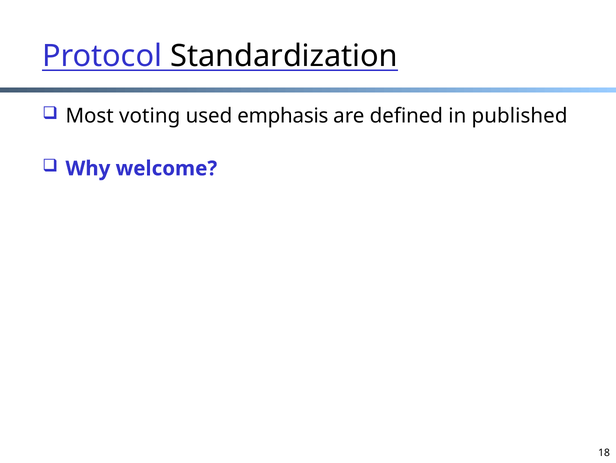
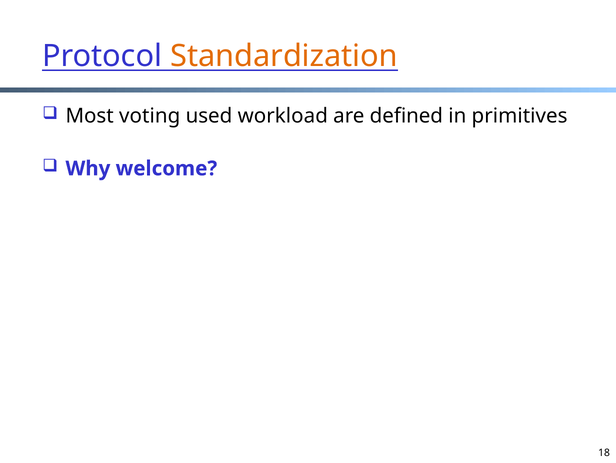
Standardization colour: black -> orange (284, 56)
emphasis: emphasis -> workload (283, 116)
published: published -> primitives (520, 116)
